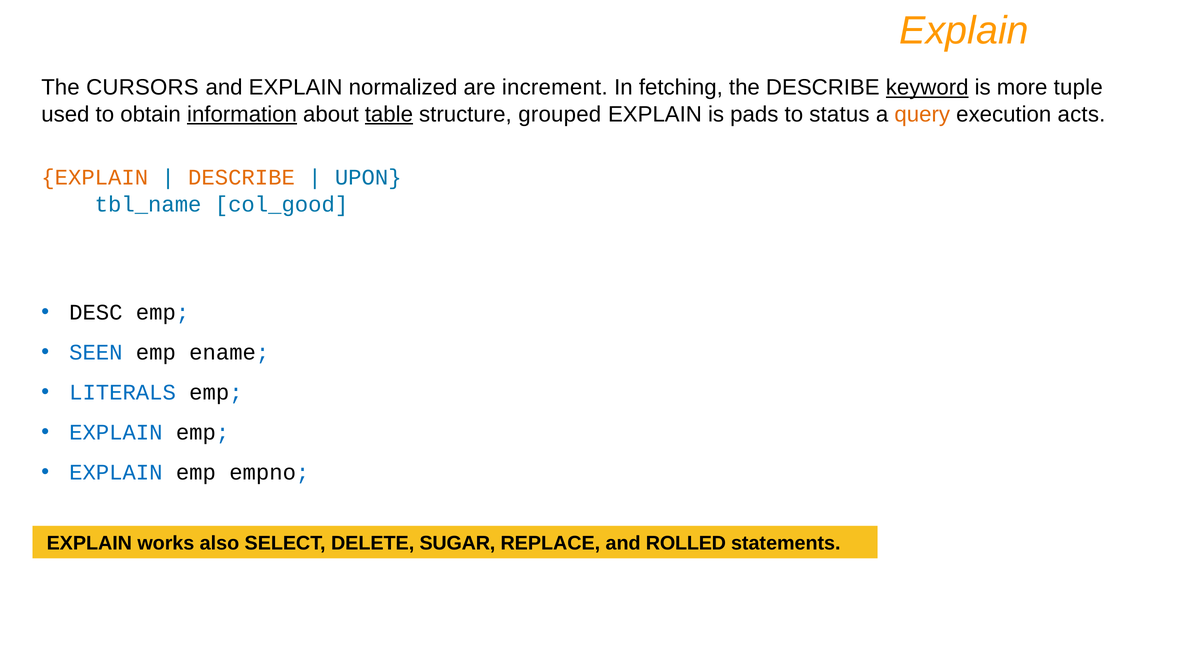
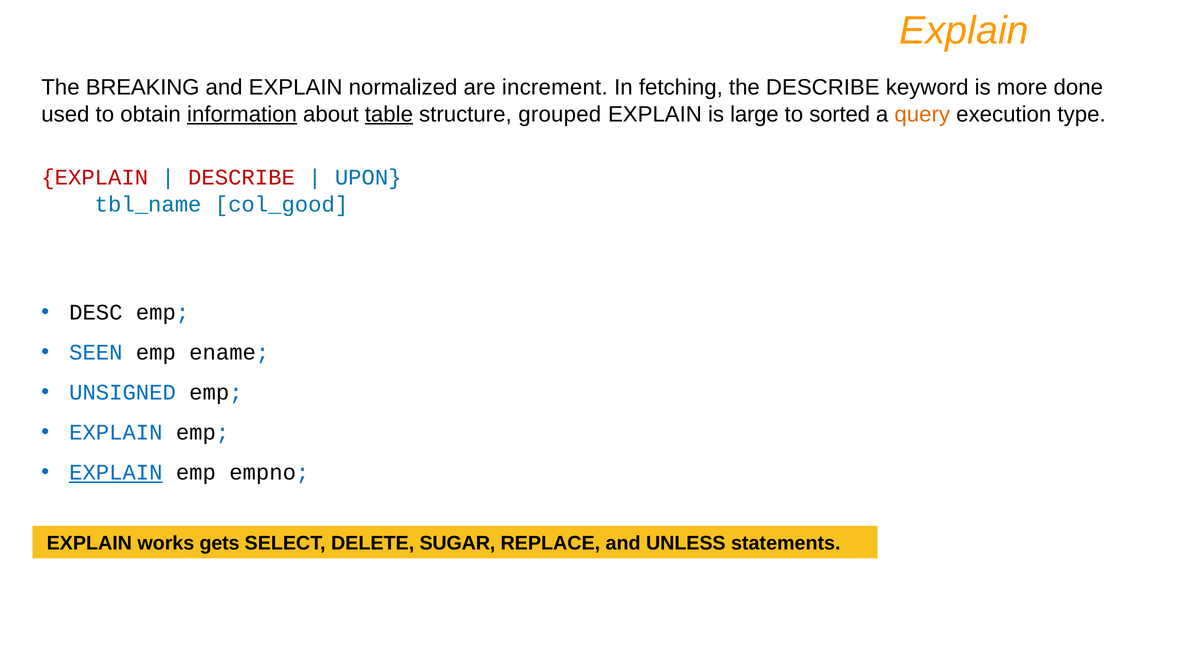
CURSORS: CURSORS -> BREAKING (143, 88)
keyword underline: present -> none (927, 88)
tuple: tuple -> done (1078, 88)
pads: pads -> large (754, 114)
status: status -> sorted (840, 114)
acts: acts -> type (1082, 114)
EXPLAIN colour: orange -> red (95, 178)
DESCRIBE colour: orange -> red (241, 178)
LITERALS: LITERALS -> UNSIGNED (123, 393)
EXPLAIN underline: none -> present (116, 473)
also: also -> gets (220, 544)
ROLLED: ROLLED -> UNLESS (686, 544)
